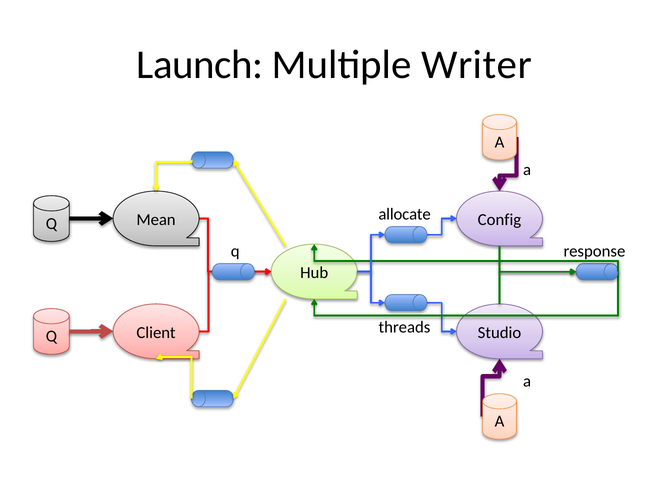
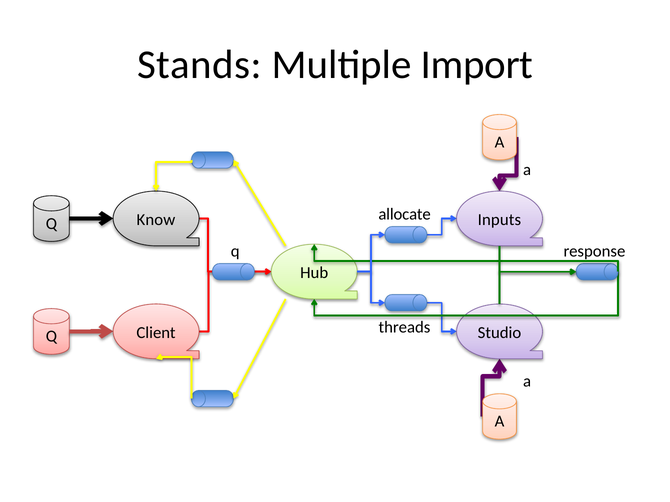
Launch: Launch -> Stands (199, 65)
Writer: Writer -> Import (477, 65)
Mean: Mean -> Know (156, 220)
Config: Config -> Inputs (499, 220)
